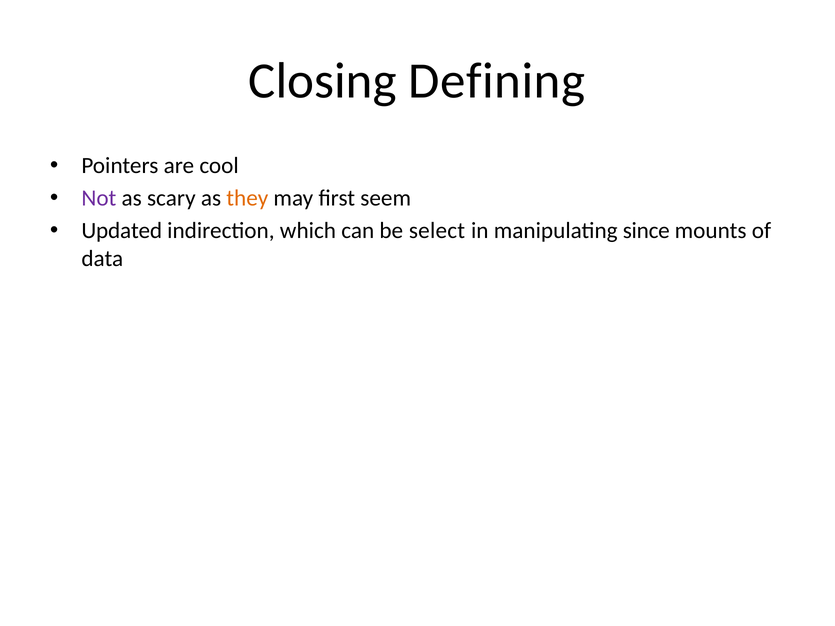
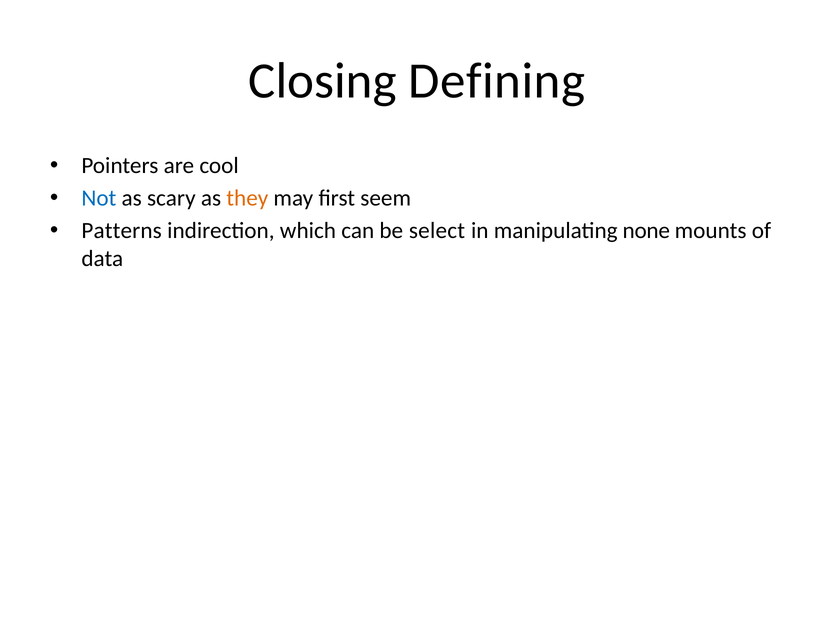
Not colour: purple -> blue (99, 198)
Updated: Updated -> Patterns (122, 231)
since: since -> none (646, 231)
